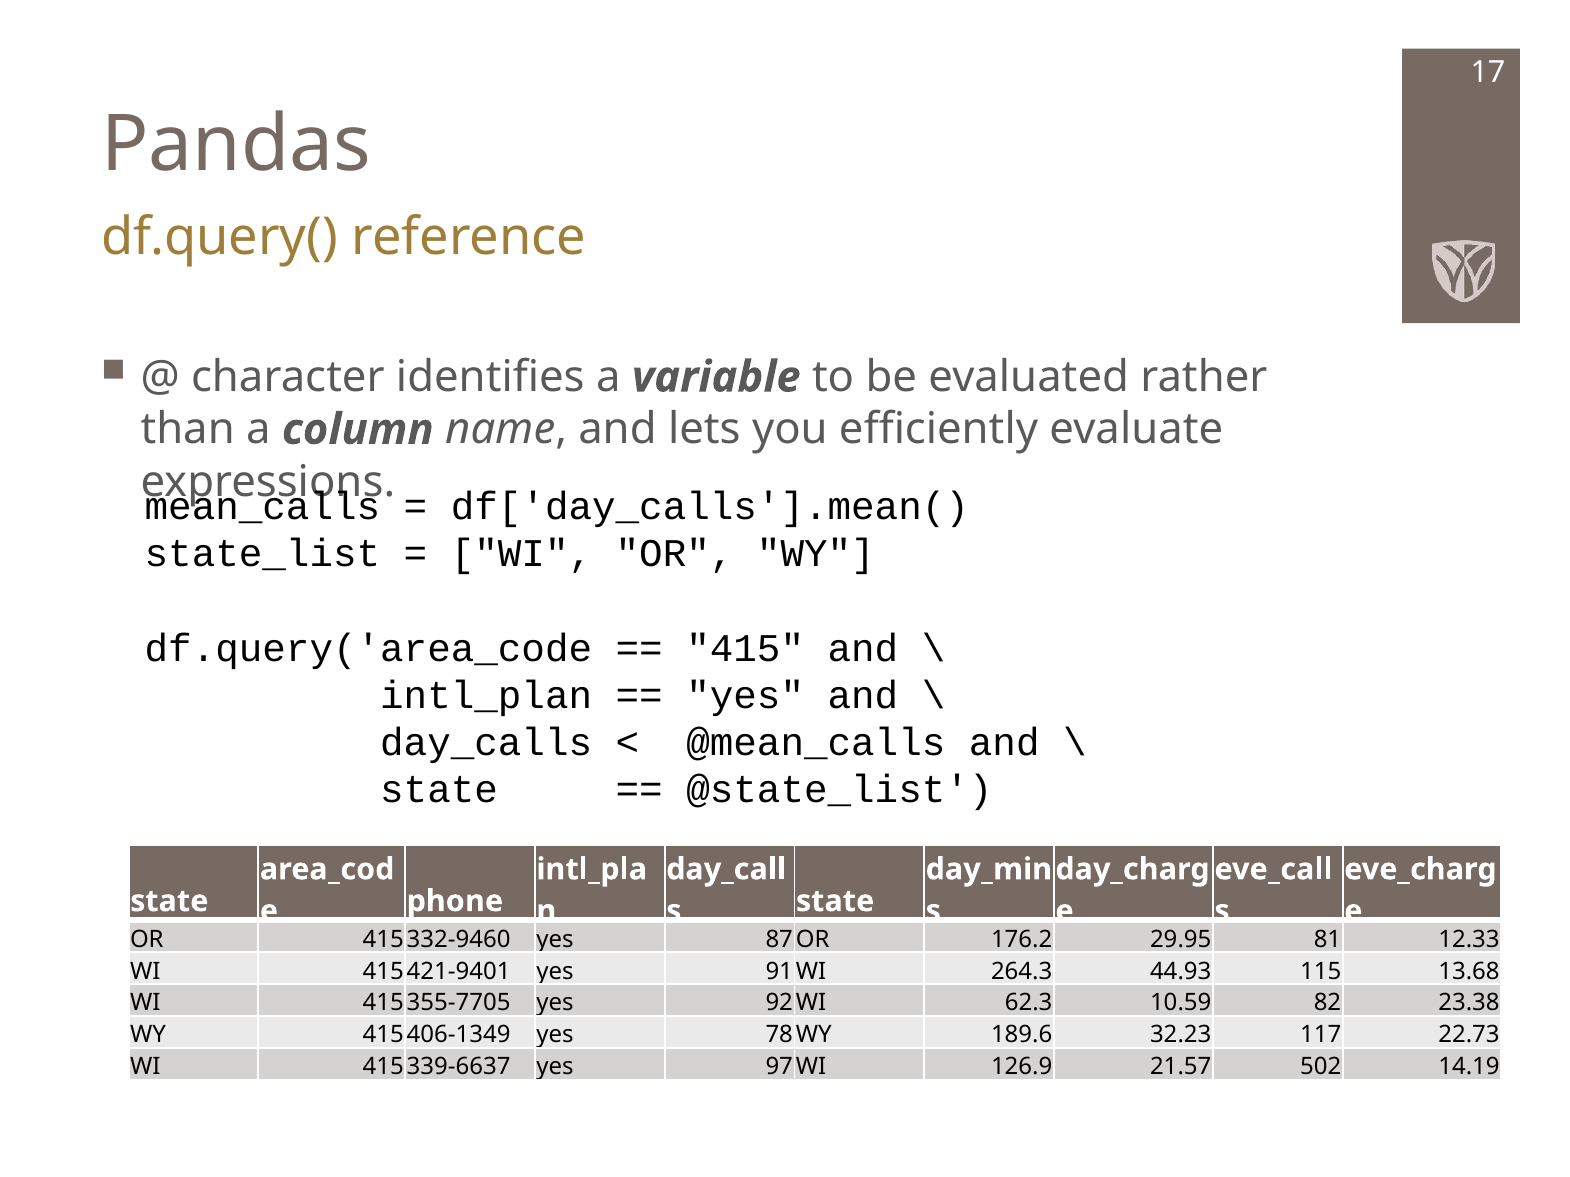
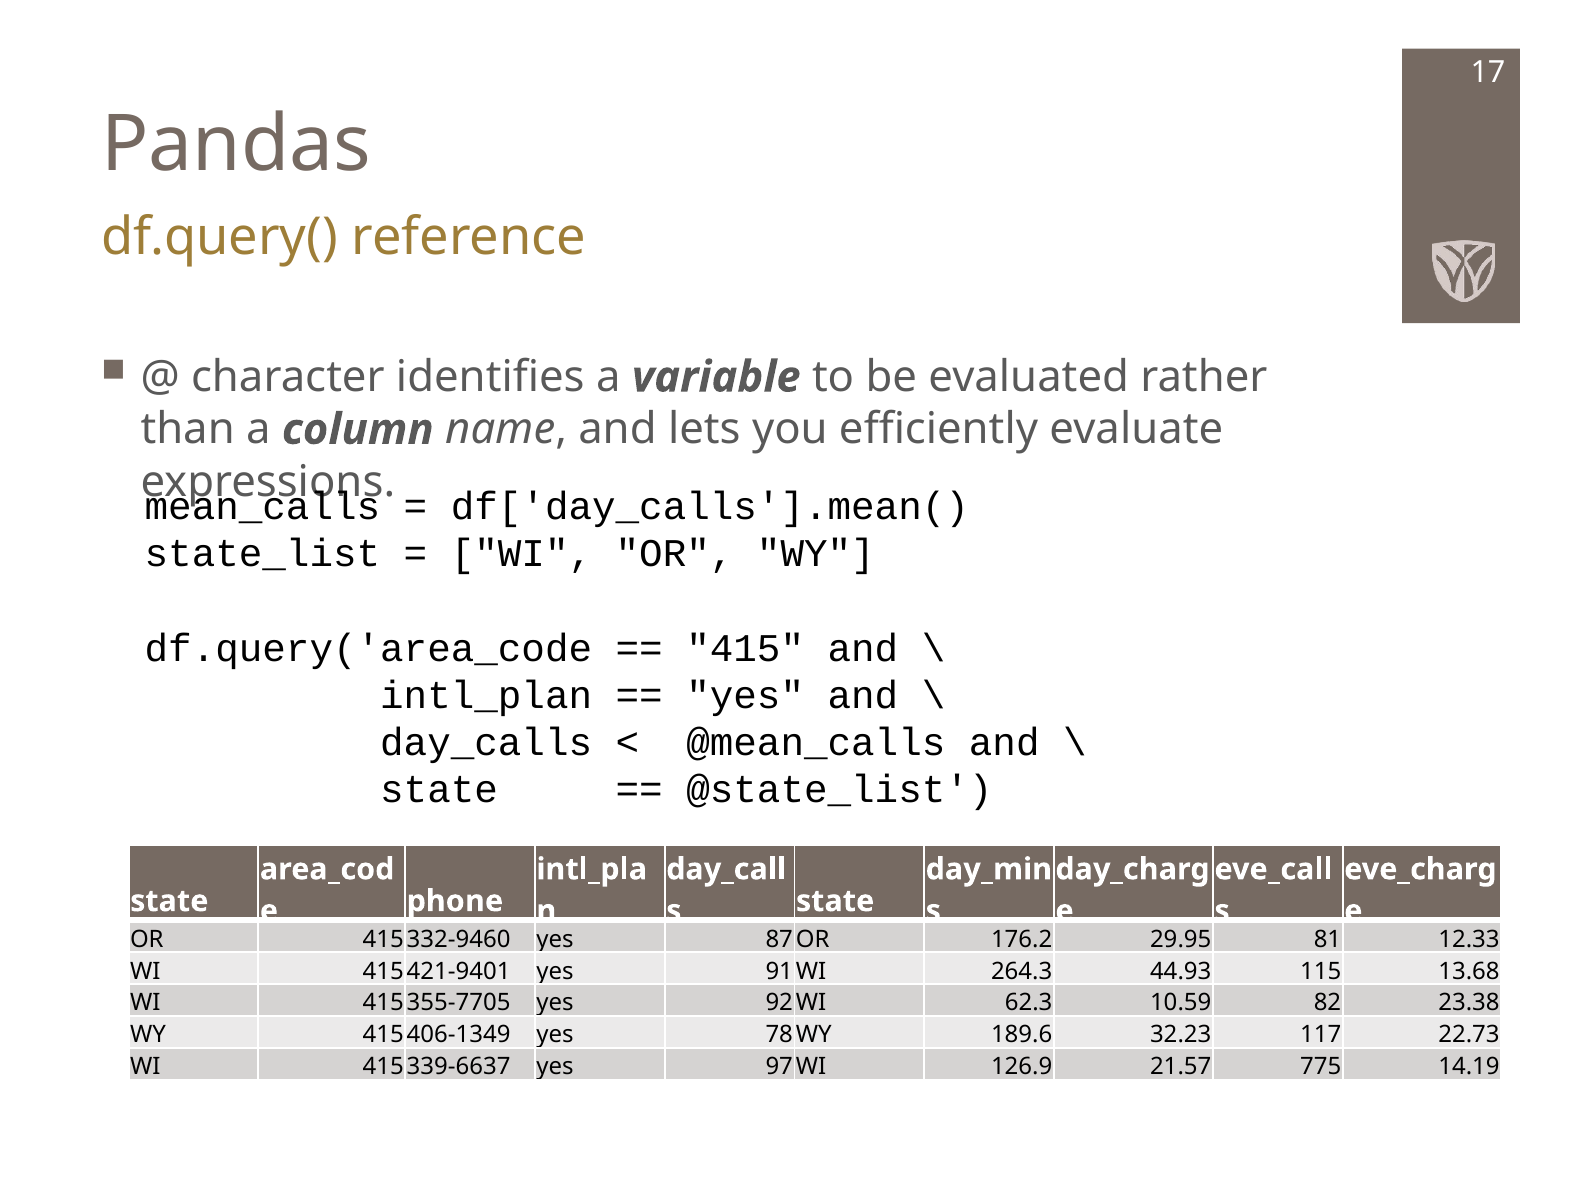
502: 502 -> 775 (1321, 1067)
